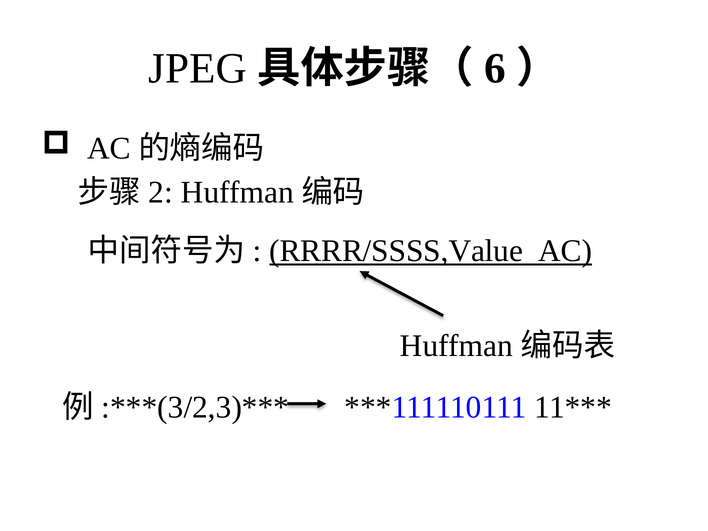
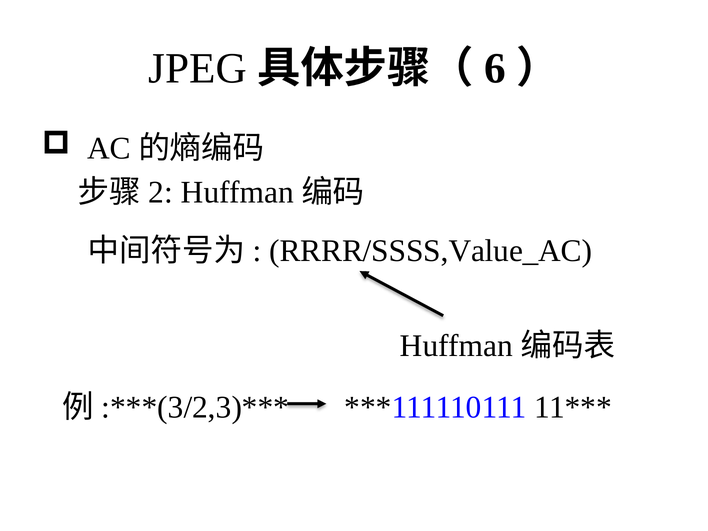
RRRR/SSSS,Value_AC underline: present -> none (431, 251)
